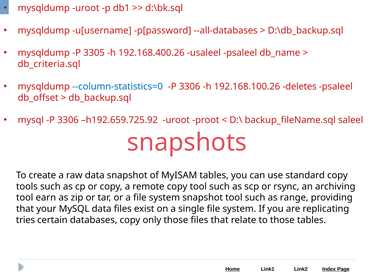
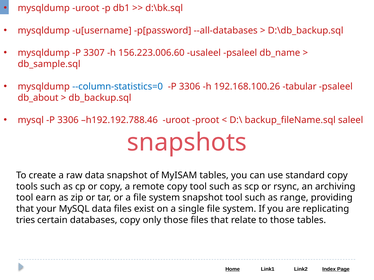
3305: 3305 -> 3307 (94, 53)
192.168.400.26: 192.168.400.26 -> 156.223.006.60 (151, 53)
db_criteria.sql: db_criteria.sql -> db_sample.sql (49, 64)
deletes: deletes -> tabular (300, 87)
db_offset: db_offset -> db_about (38, 98)
h192.659.725.92: h192.659.725.92 -> h192.192.788.46 (119, 120)
